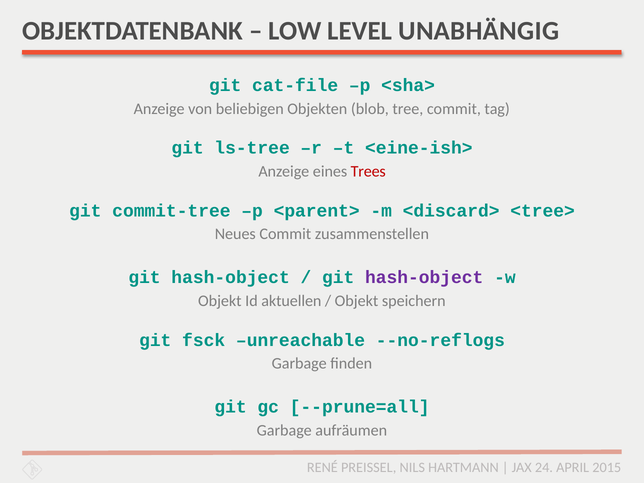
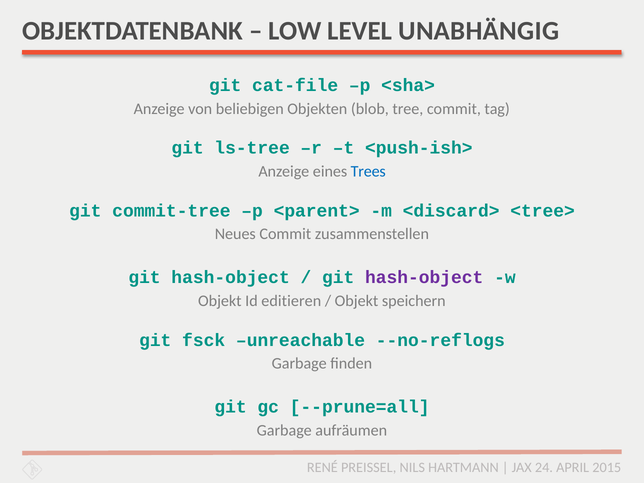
<eine-ish>: <eine-ish> -> <push-ish> (419, 148)
Trees colour: red -> blue (368, 171)
aktuellen: aktuellen -> editieren (291, 301)
